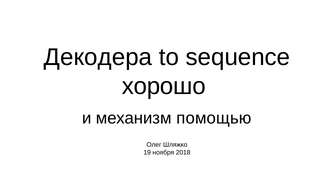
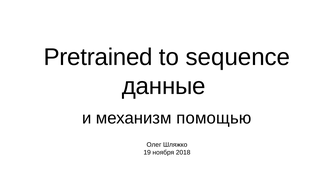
Декодера: Декодера -> Pretrained (98, 57)
хорошо: хорошо -> данные (164, 86)
